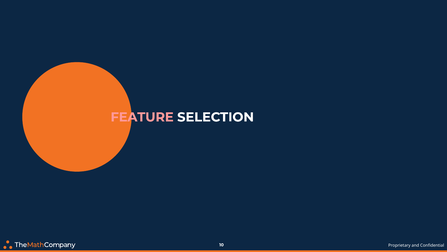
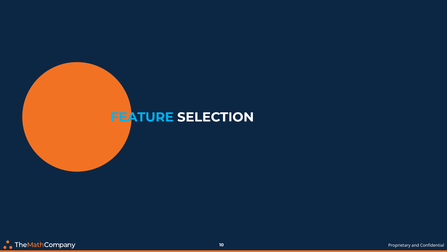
FEATURE colour: pink -> light blue (142, 117)
